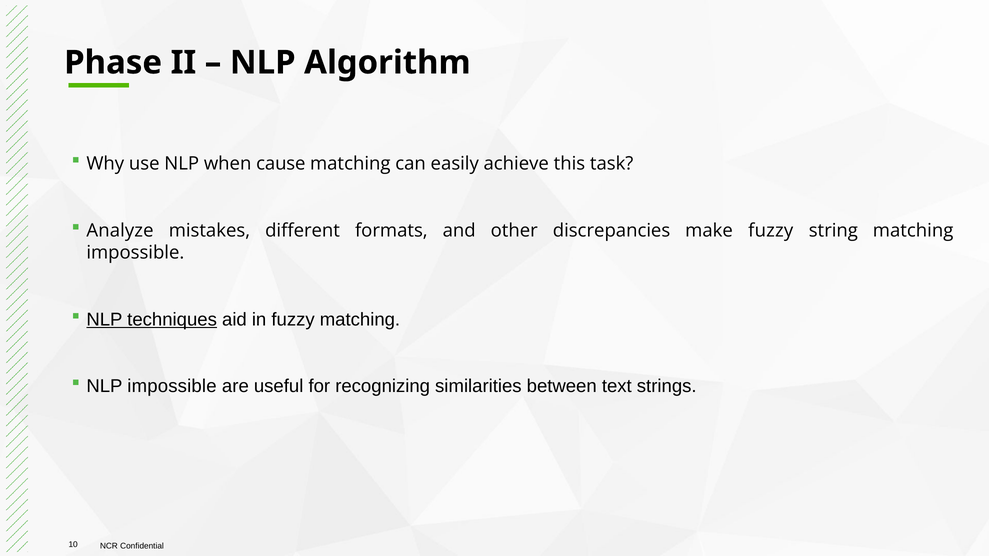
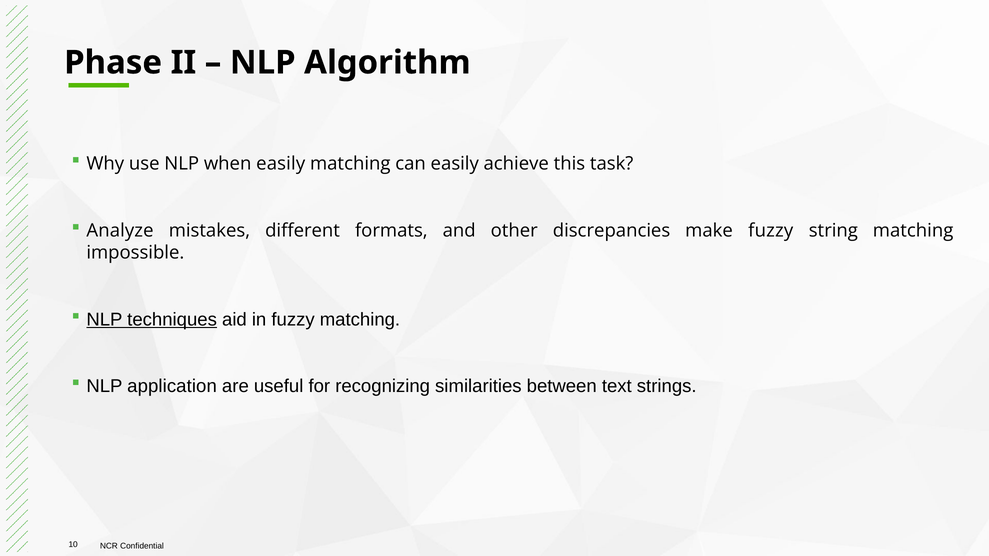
when cause: cause -> easily (281, 164)
NLP impossible: impossible -> application (172, 386)
